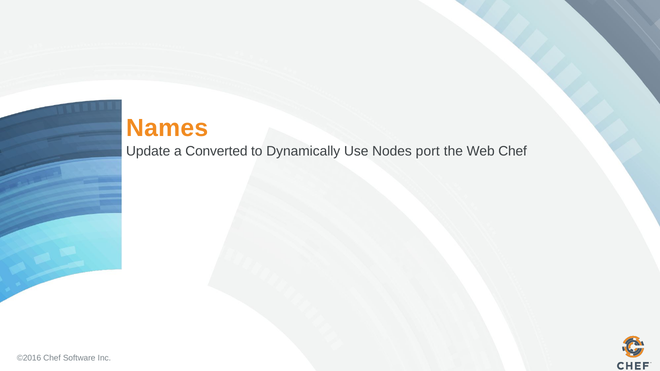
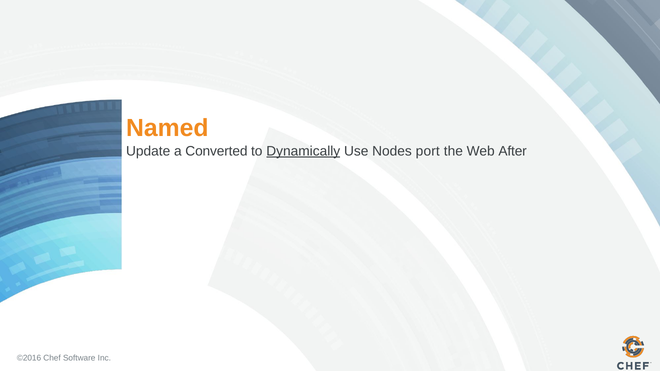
Names: Names -> Named (167, 128)
Dynamically underline: none -> present (303, 151)
Web Chef: Chef -> After (513, 151)
